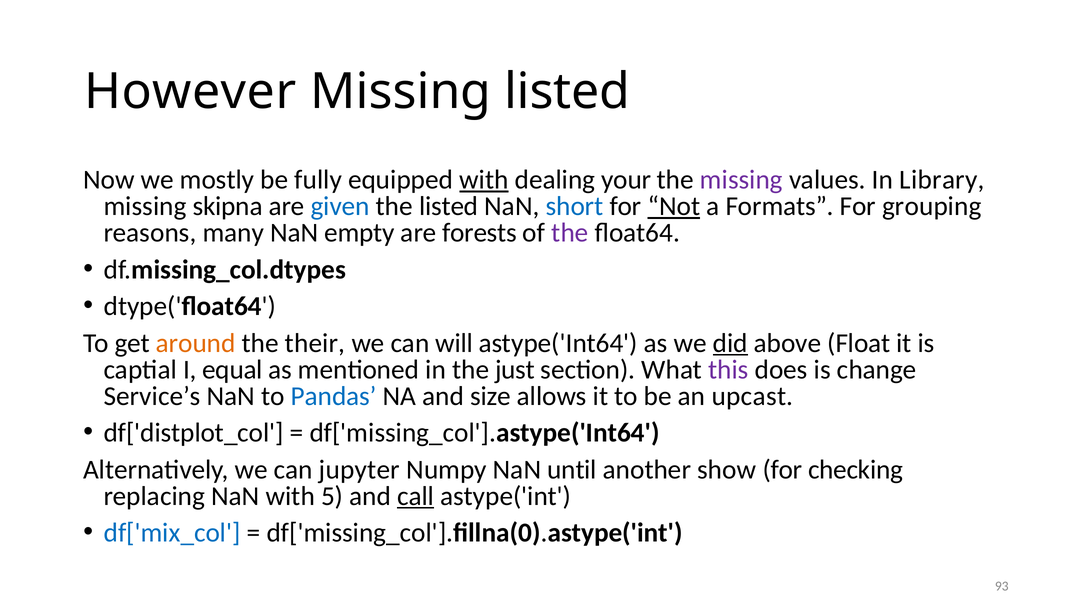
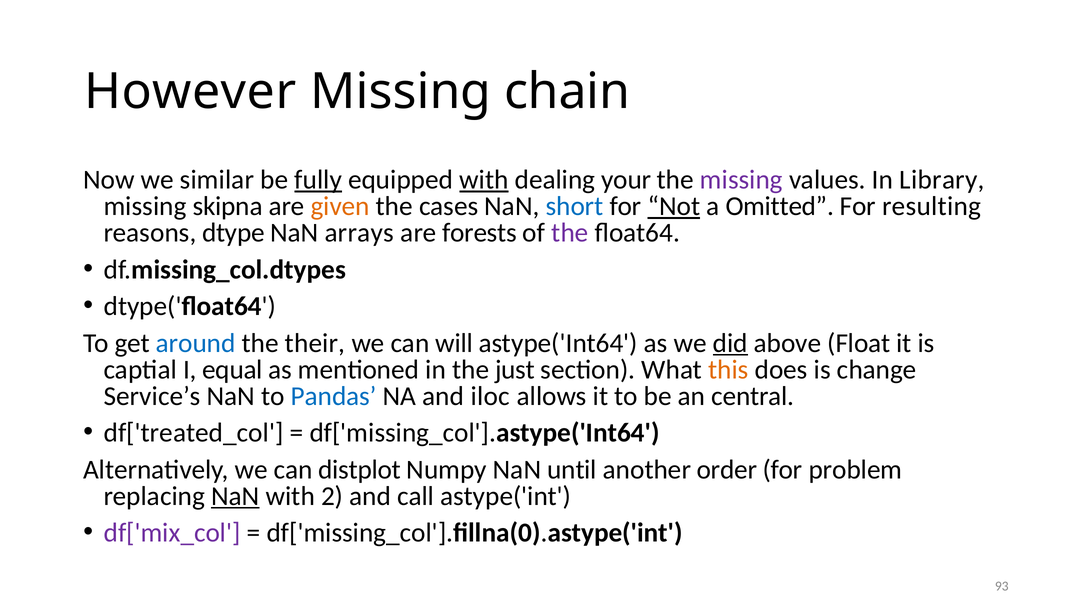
Missing listed: listed -> chain (567, 92)
mostly: mostly -> similar (217, 180)
fully underline: none -> present (318, 180)
given colour: blue -> orange (340, 206)
the listed: listed -> cases (449, 206)
Formats: Formats -> Omitted (780, 206)
grouping: grouping -> resulting (932, 206)
many: many -> dtype (233, 233)
empty: empty -> arrays (359, 233)
around colour: orange -> blue (196, 343)
this colour: purple -> orange (728, 370)
size: size -> iloc (490, 396)
upcast: upcast -> central (753, 396)
df['distplot_col: df['distplot_col -> df['treated_col (194, 433)
jupyter: jupyter -> distplot (360, 470)
show: show -> order (727, 470)
checking: checking -> problem (855, 470)
NaN underline: none -> present (235, 496)
5: 5 -> 2 (332, 496)
call underline: present -> none (416, 496)
df['mix_col colour: blue -> purple (172, 533)
